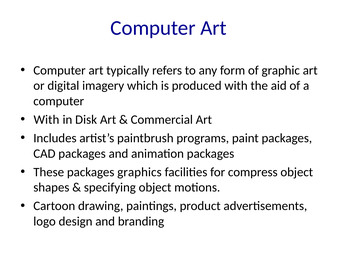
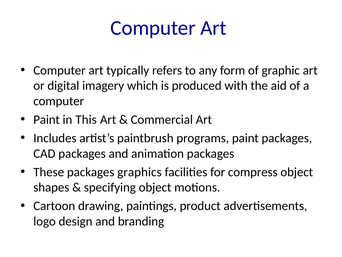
With: With -> Paint (47, 119)
Disk: Disk -> This (86, 119)
